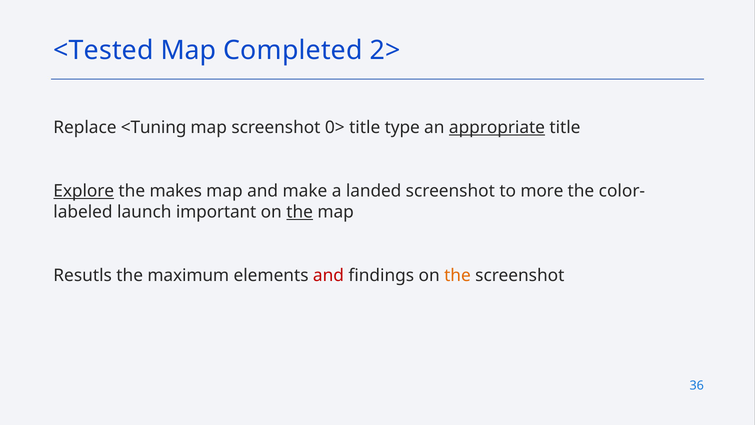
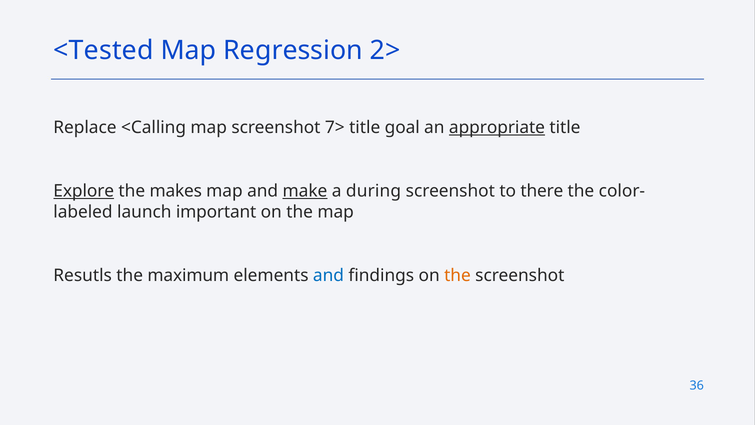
Completed: Completed -> Regression (293, 50)
<Tuning: <Tuning -> <Calling (154, 127)
0>: 0> -> 7> (335, 127)
type: type -> goal (402, 127)
make underline: none -> present (305, 191)
landed: landed -> during (374, 191)
more: more -> there (542, 191)
the underline: present -> none (300, 212)
and colour: red -> blue (328, 275)
